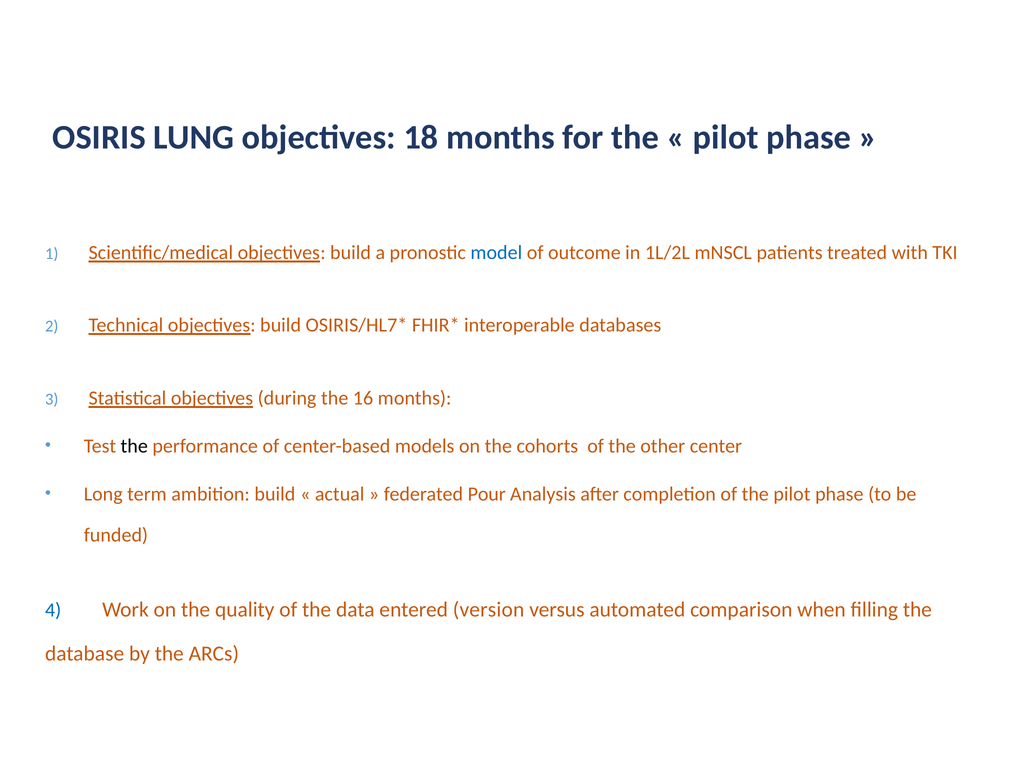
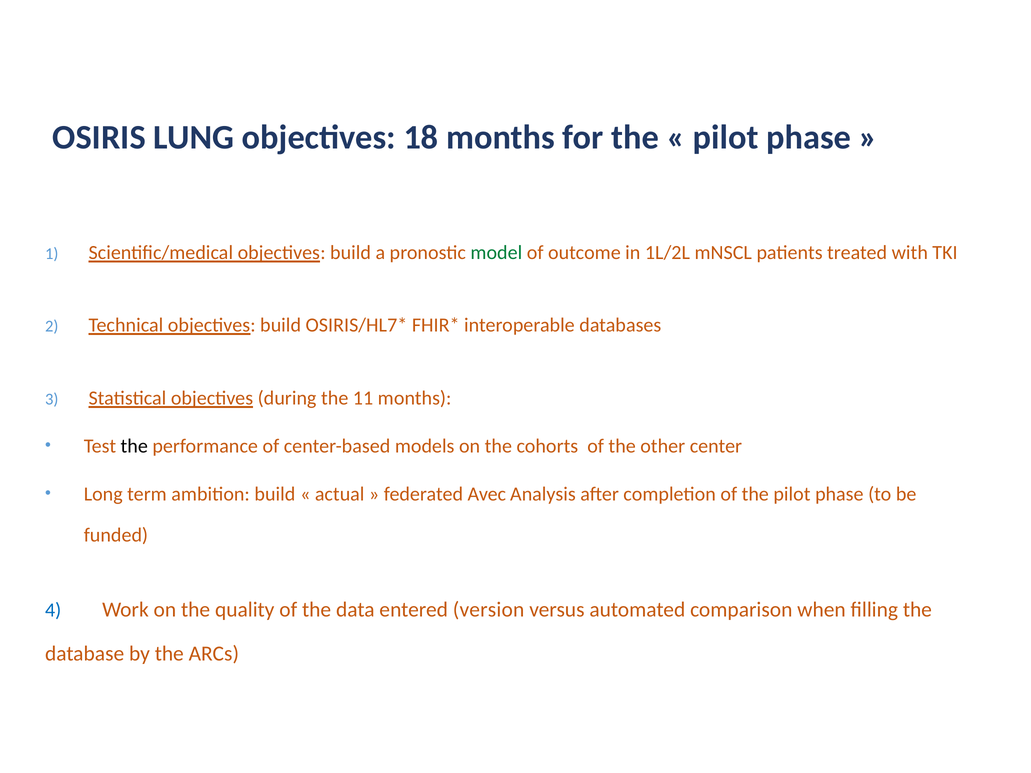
model colour: blue -> green (496, 253)
16: 16 -> 11 (363, 398)
Pour: Pour -> Avec (487, 494)
